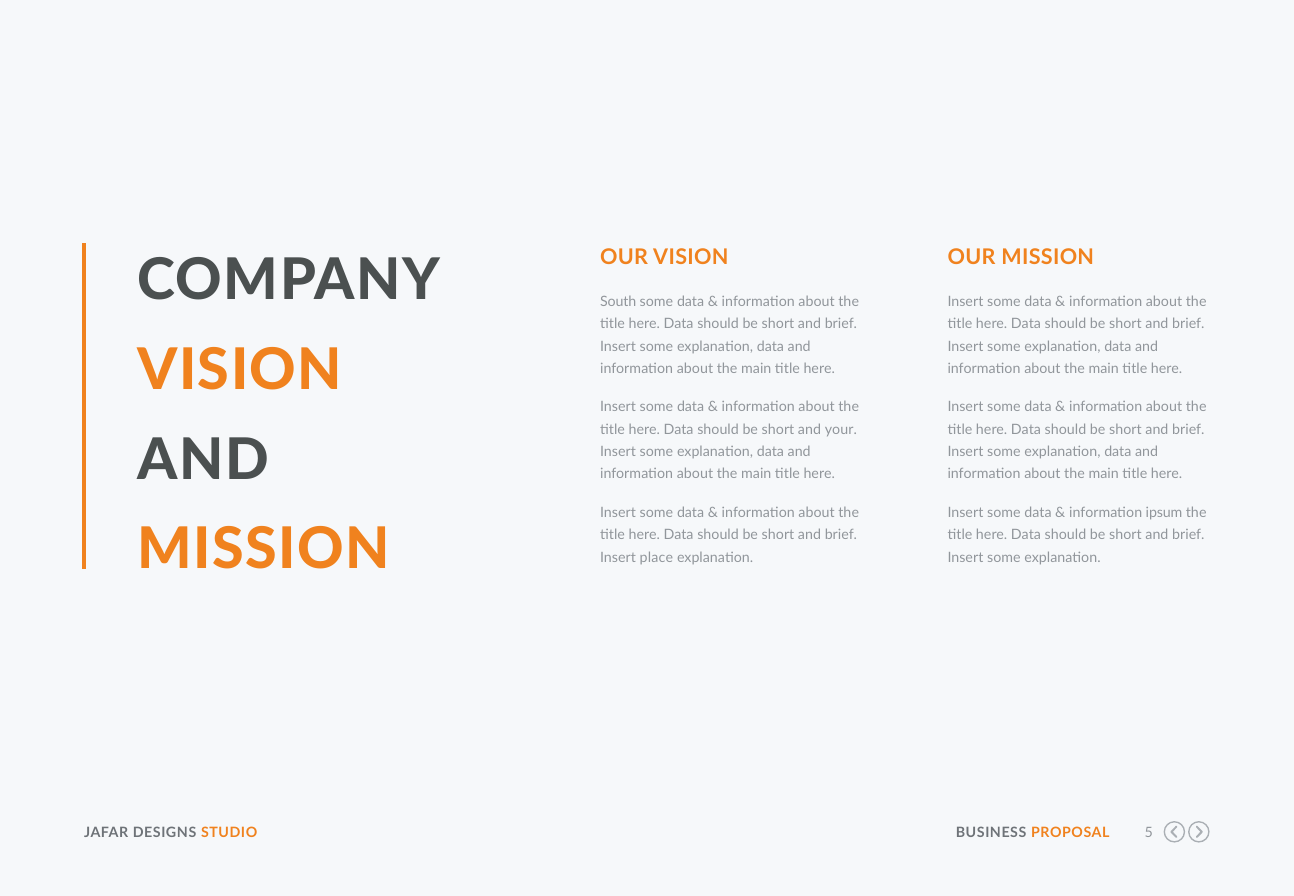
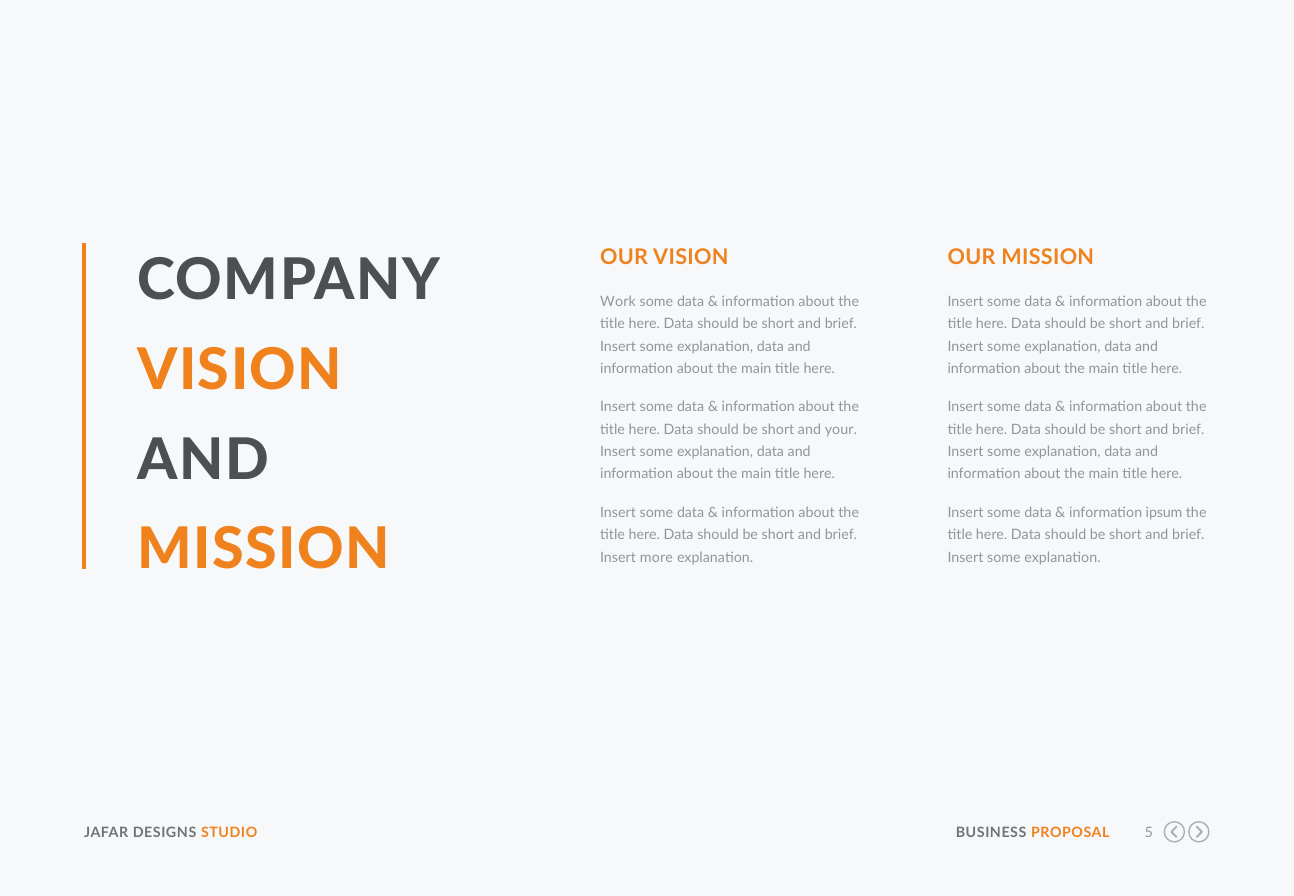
South: South -> Work (618, 302)
place: place -> more (656, 557)
